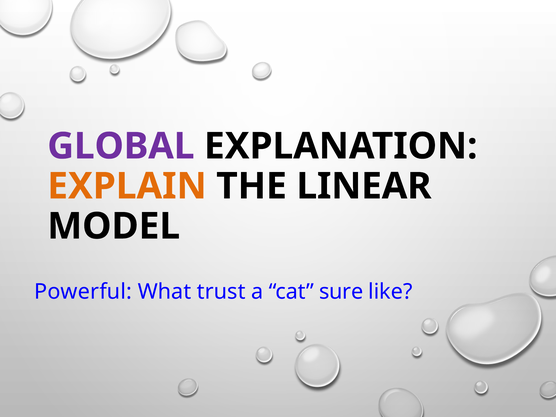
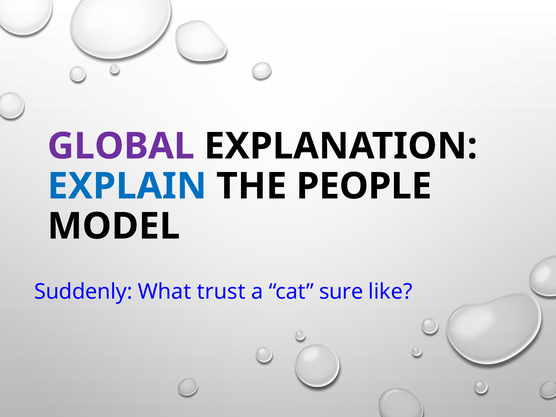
EXPLAIN colour: orange -> blue (127, 186)
LINEAR: LINEAR -> PEOPLE (364, 186)
Powerful: Powerful -> Suddenly (83, 292)
